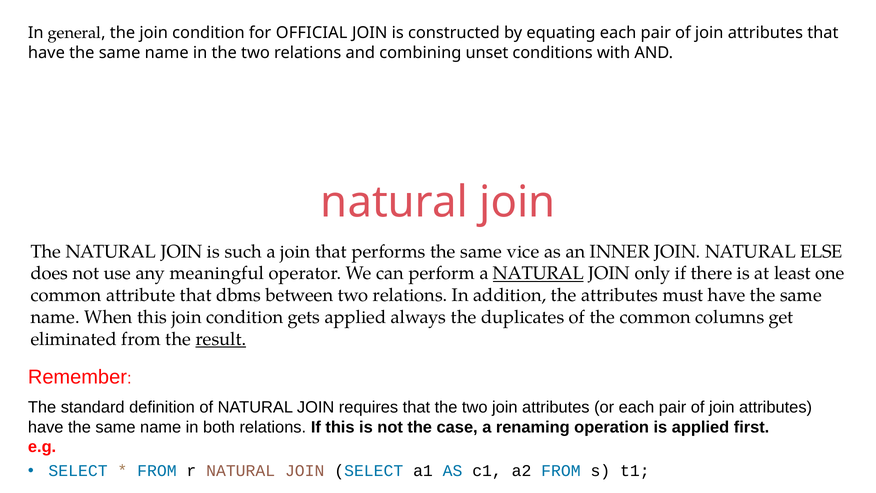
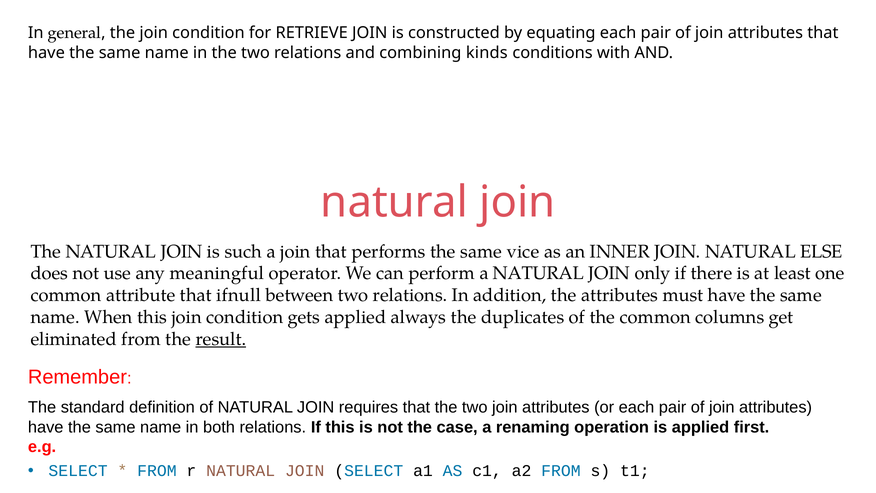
OFFICIAL: OFFICIAL -> RETRIEVE (312, 33)
unset: unset -> kinds (487, 53)
NATURAL underline: present -> none (539, 273)
dbms: dbms -> ifnull (239, 295)
